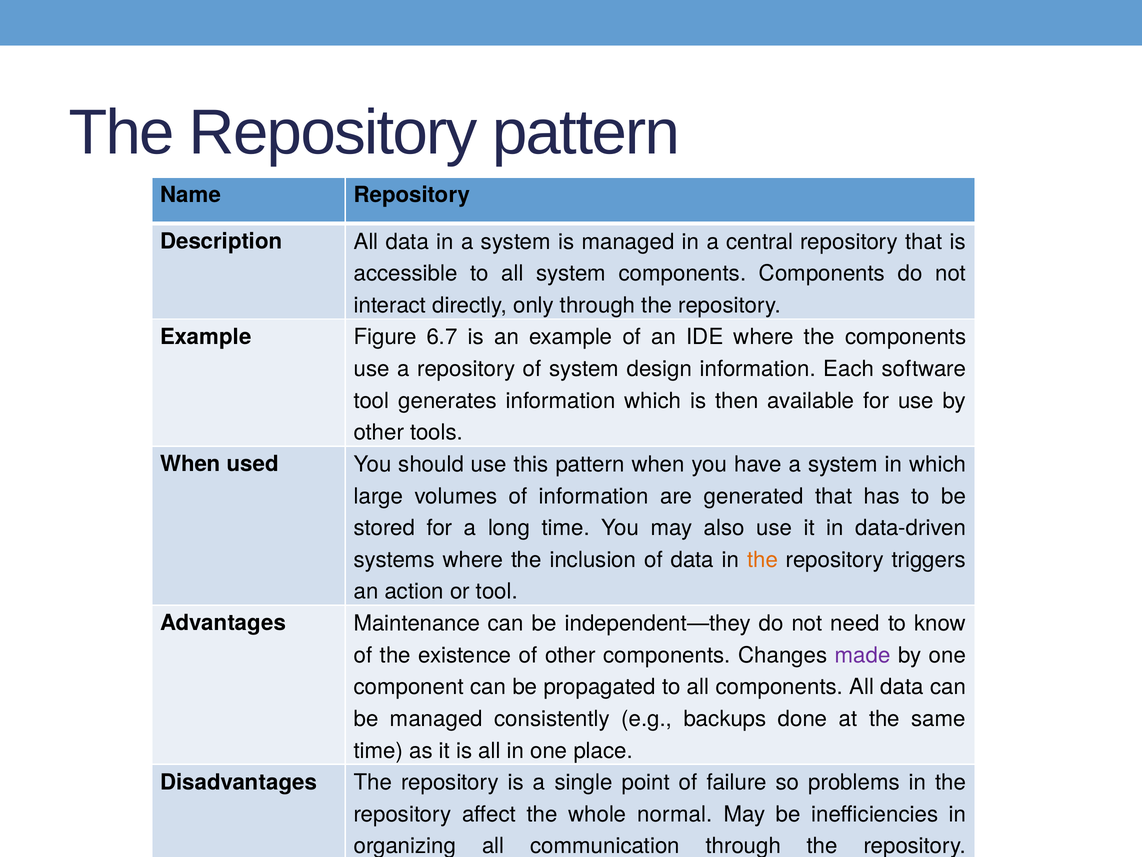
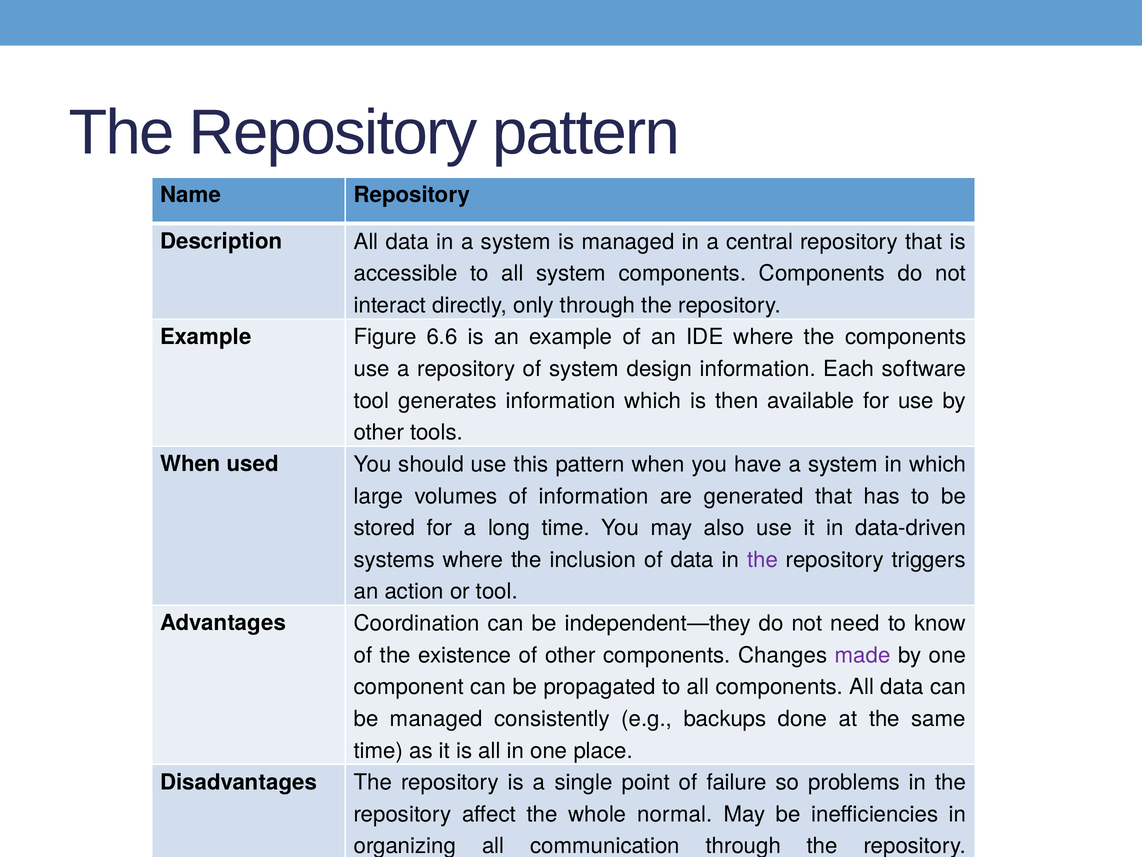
6.7: 6.7 -> 6.6 (442, 337)
the colour: orange -> purple (763, 559)
Maintenance: Maintenance -> Coordination (417, 623)
